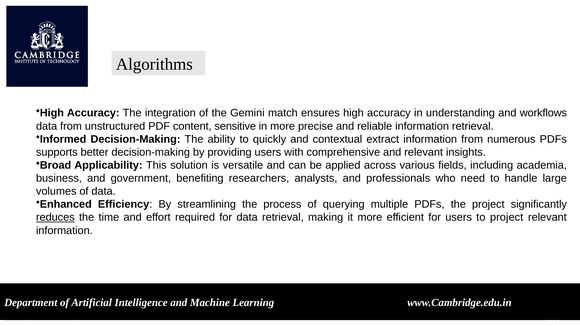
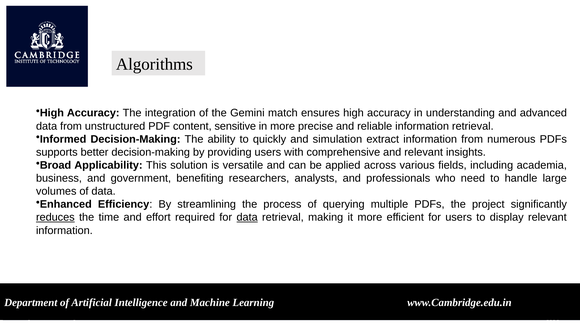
workflows: workflows -> advanced (543, 113)
contextual: contextual -> simulation (337, 139)
data underline: none -> present (247, 218)
to project: project -> display (507, 218)
